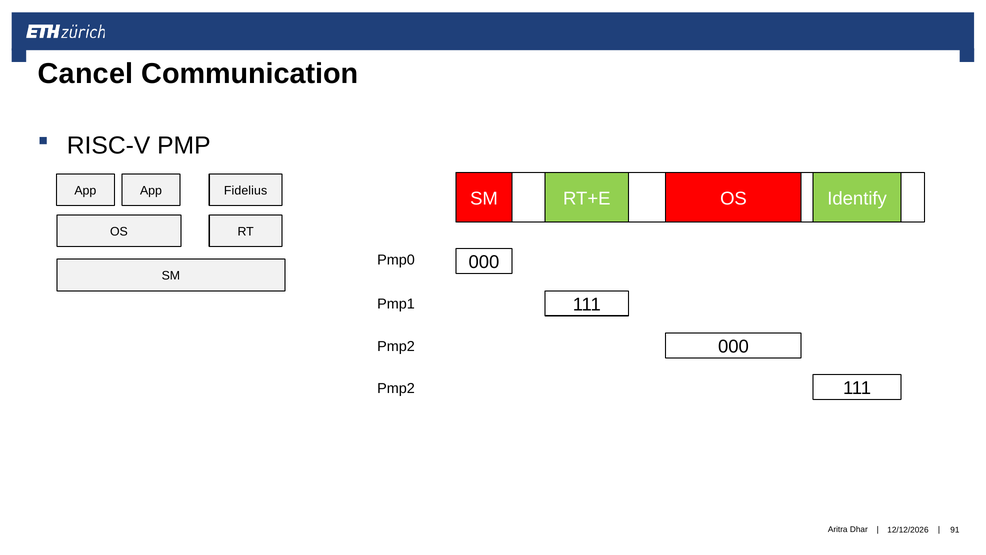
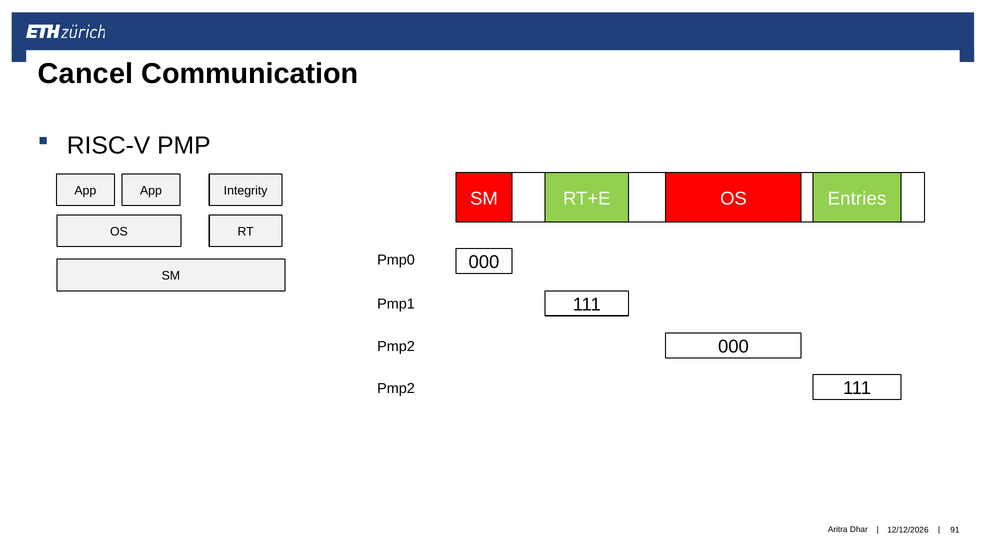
Fidelius: Fidelius -> Integrity (246, 191)
Identify: Identify -> Entries (857, 199)
